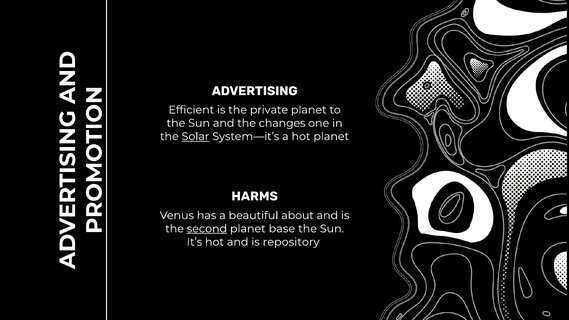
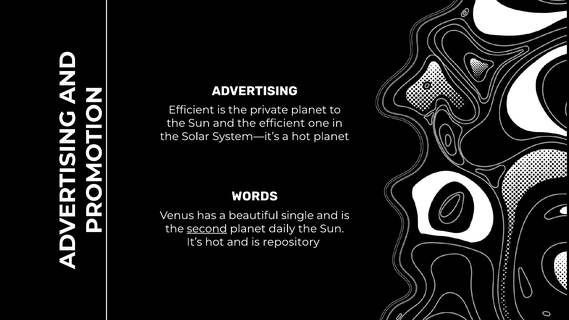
the changes: changes -> efficient (282, 123)
Solar underline: present -> none (195, 136)
HARMS: HARMS -> WORDS (255, 196)
about: about -> single (298, 215)
base: base -> daily (282, 229)
